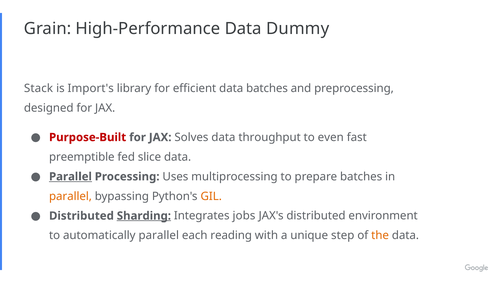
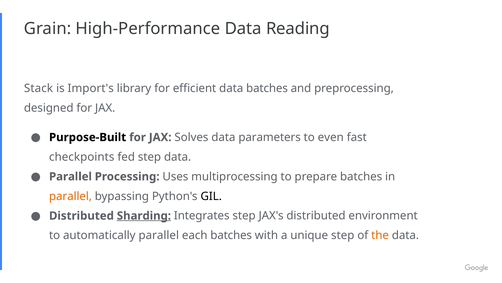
Dummy: Dummy -> Reading (298, 28)
Purpose-Built colour: red -> black (88, 137)
throughput: throughput -> parameters (270, 137)
preemptible: preemptible -> checkpoints (82, 157)
fed slice: slice -> step (149, 157)
Parallel underline: present -> none (70, 176)
GIL colour: orange -> black (211, 196)
Integrates jobs: jobs -> step (244, 215)
each reading: reading -> batches (231, 235)
